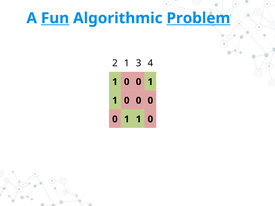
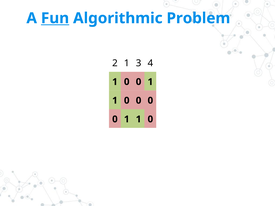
Problem underline: present -> none (198, 18)
